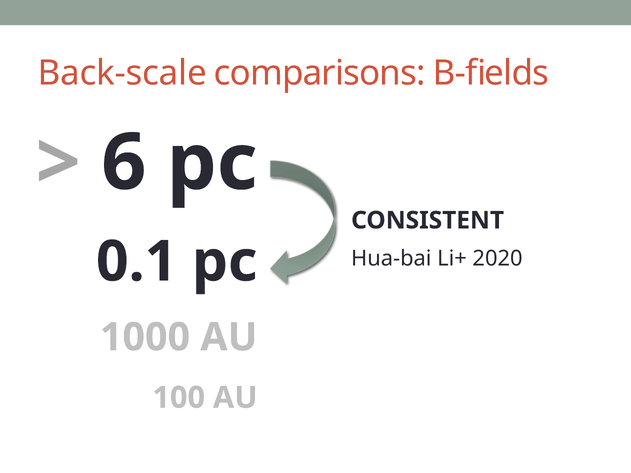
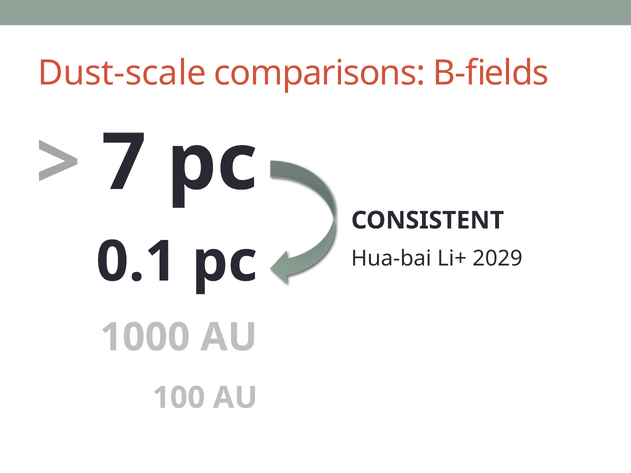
Back-scale: Back-scale -> Dust-scale (122, 73)
6: 6 -> 7 (124, 163)
2020: 2020 -> 2029 (498, 259)
